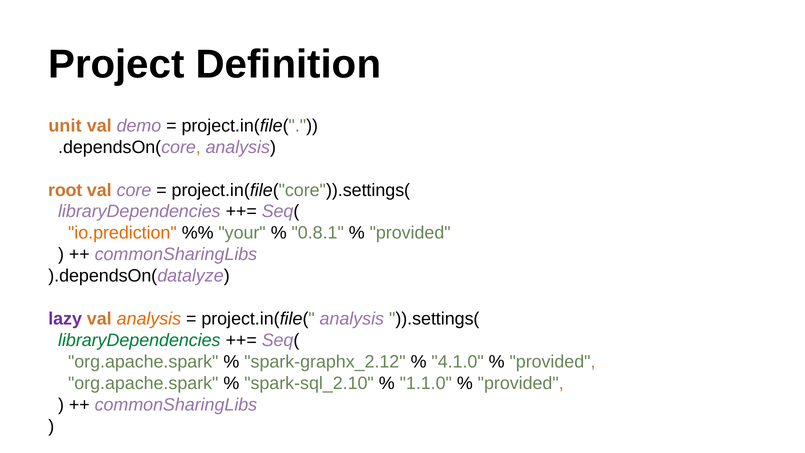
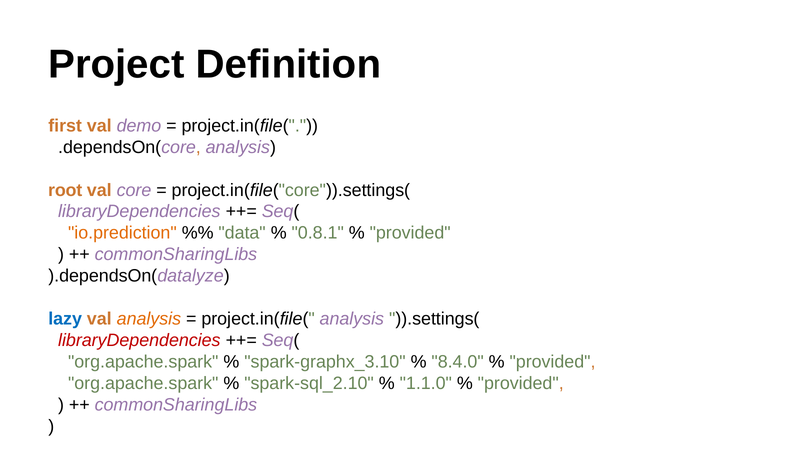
unit: unit -> first (65, 126)
your: your -> data (242, 233)
lazy colour: purple -> blue (65, 319)
libraryDependencies colour: green -> red (139, 340)
spark-graphx_2.12: spark-graphx_2.12 -> spark-graphx_3.10 (325, 362)
4.1.0: 4.1.0 -> 8.4.0 (458, 362)
